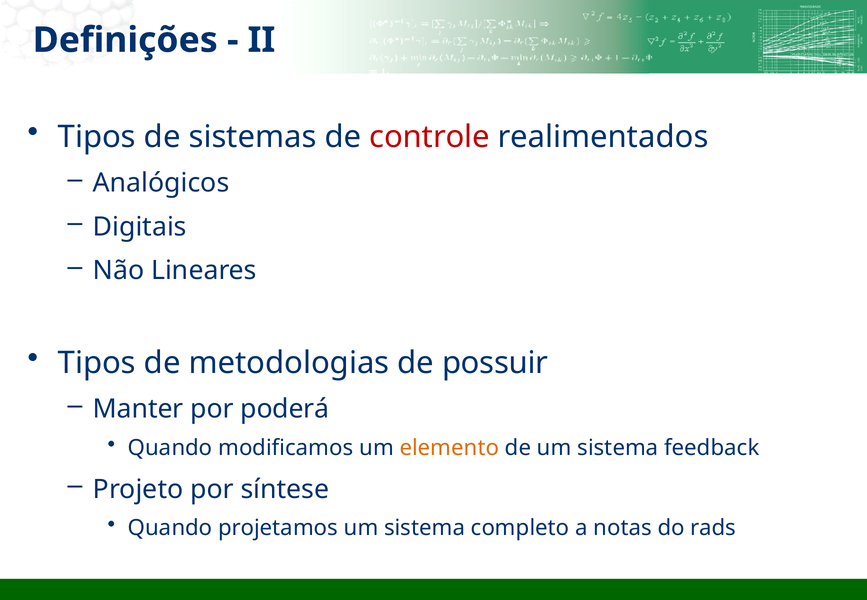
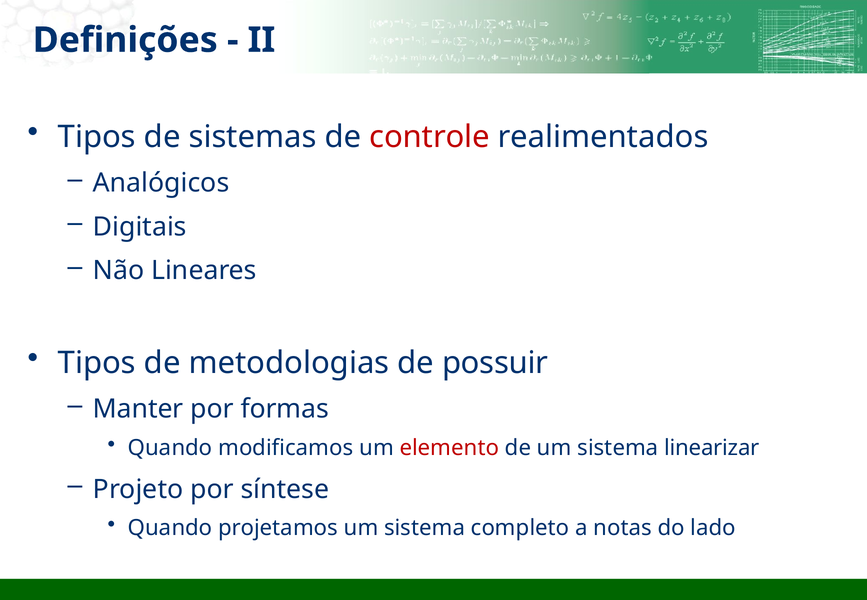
poderá: poderá -> formas (285, 409)
elemento colour: orange -> red (449, 448)
feedback: feedback -> linearizar (712, 448)
rads: rads -> lado (713, 528)
